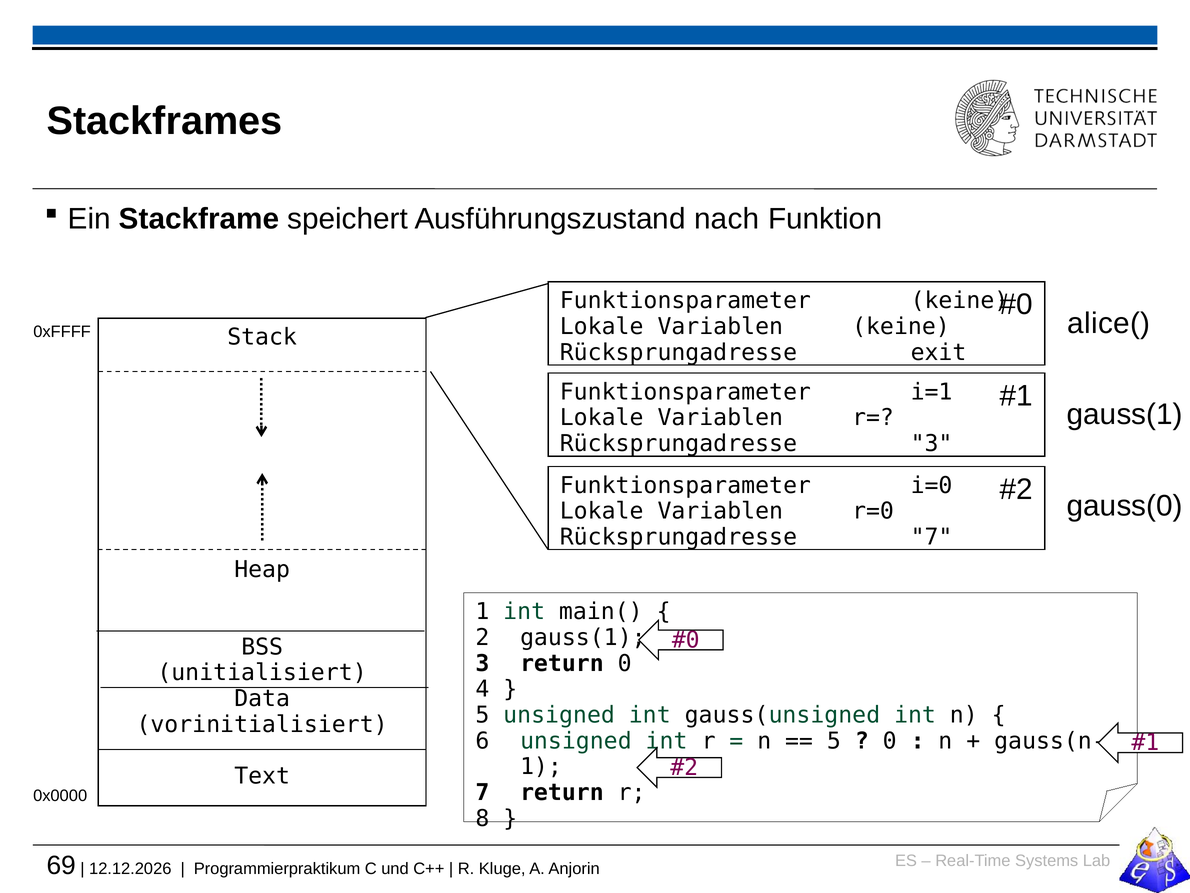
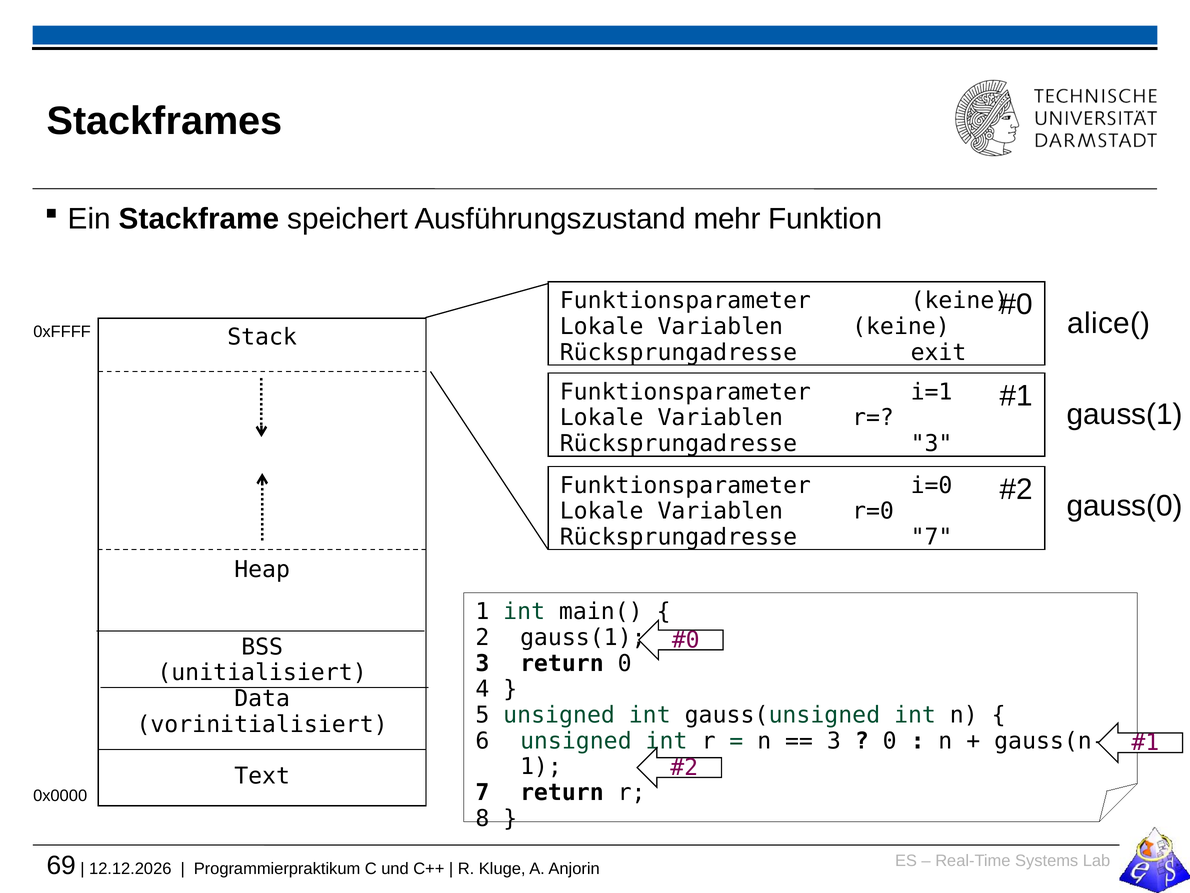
nach: nach -> mehr (727, 219)
5: 5 -> 3 (834, 740)
